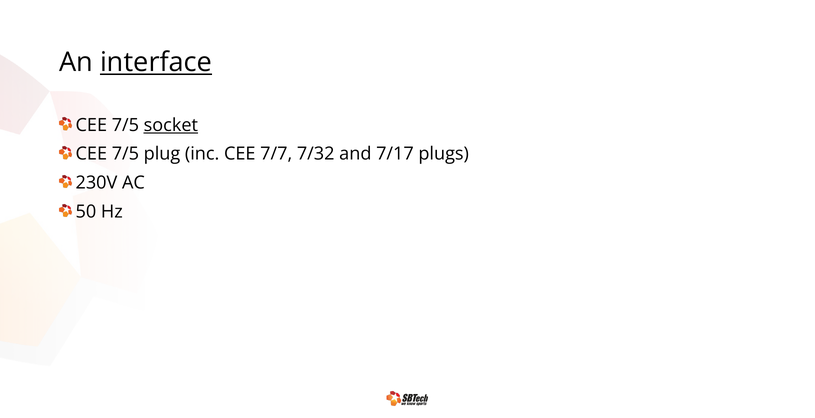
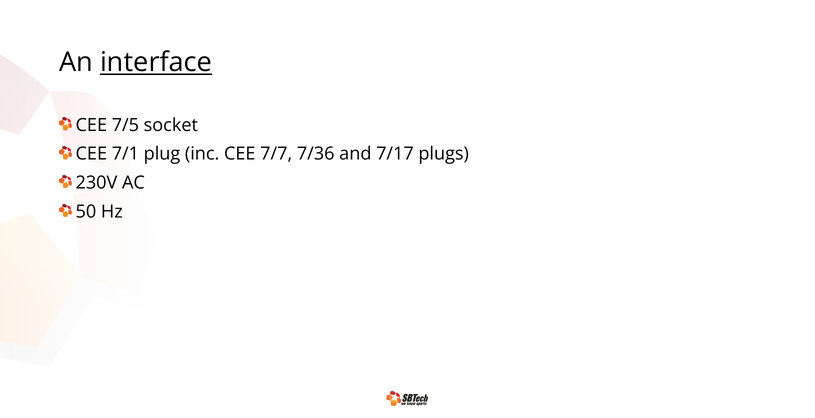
socket underline: present -> none (171, 125)
7/5: 7/5 -> 7/1 (125, 154)
7/32: 7/32 -> 7/36 (316, 154)
